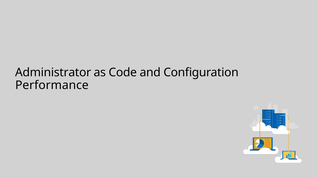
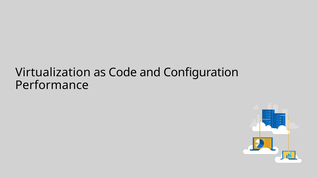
Administrator: Administrator -> Virtualization (53, 73)
